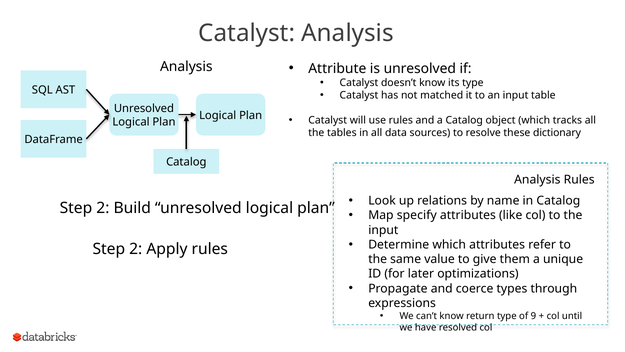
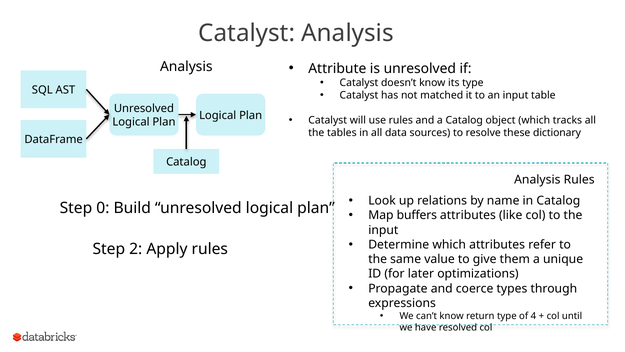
2: 2 -> 0 (103, 208)
specify: specify -> buffers (417, 215)
9: 9 -> 4 (533, 316)
